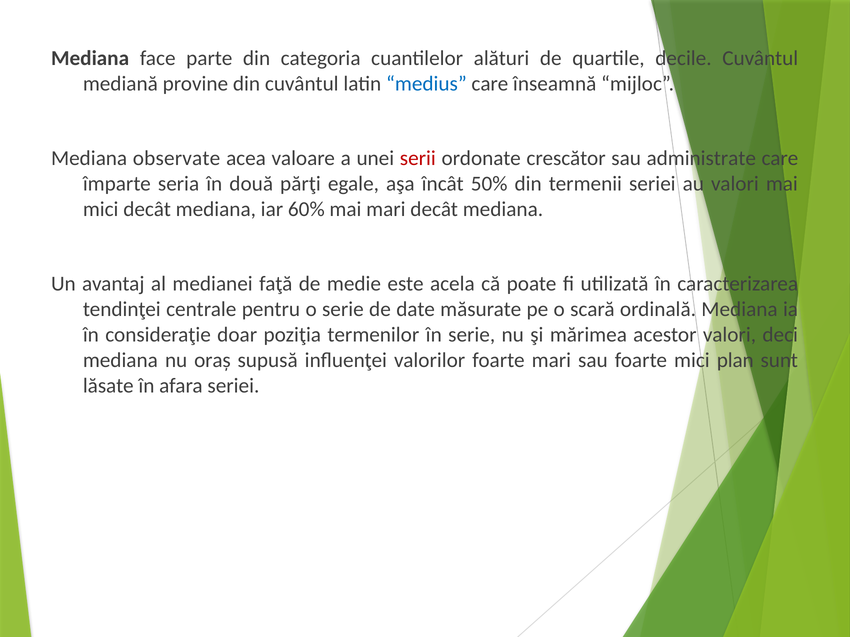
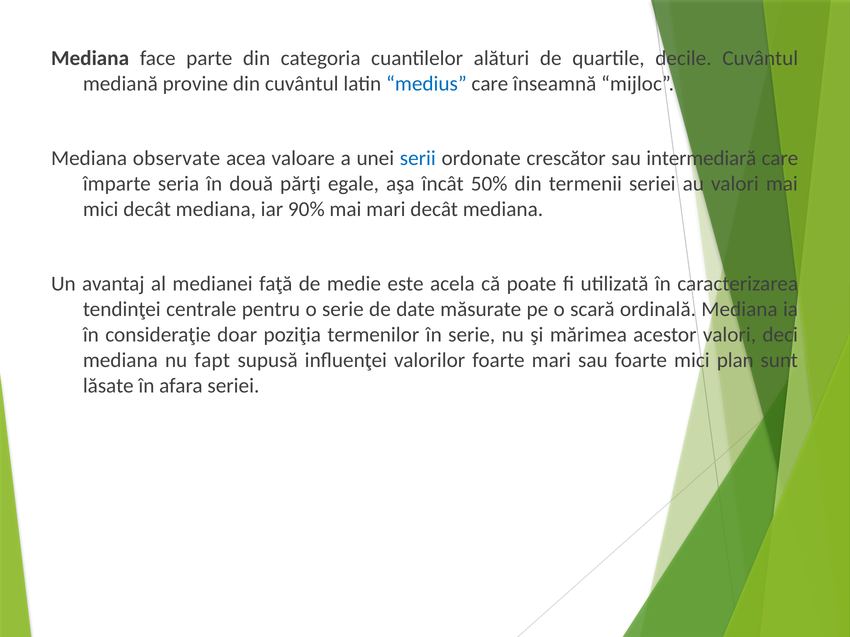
serii colour: red -> blue (418, 158)
administrate: administrate -> intermediară (701, 158)
60%: 60% -> 90% (306, 209)
oraș: oraș -> fapt (212, 361)
